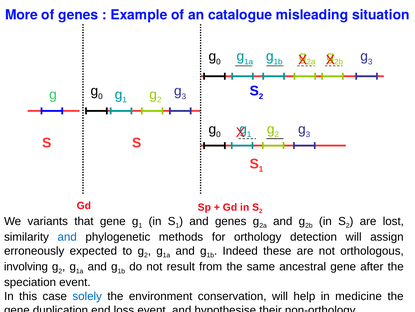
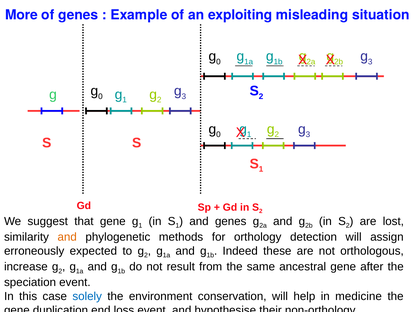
catalogue: catalogue -> exploiting (240, 15)
variants: variants -> suggest (48, 221)
and colour: blue -> orange (67, 236)
involving: involving -> increase (26, 266)
